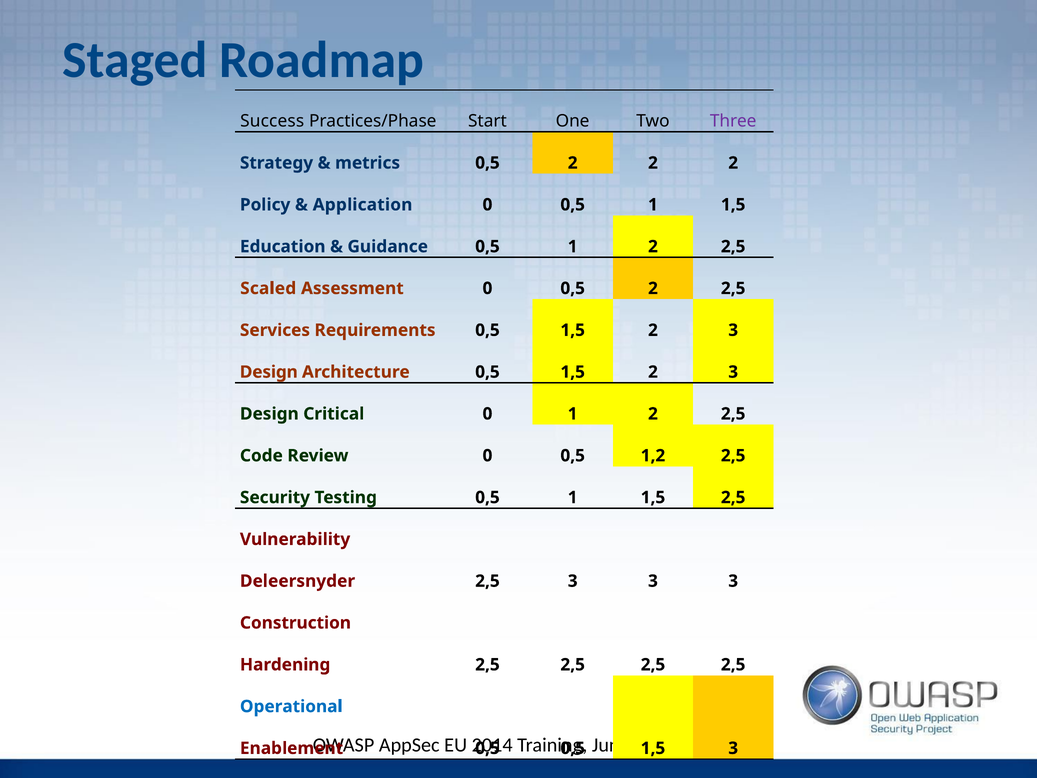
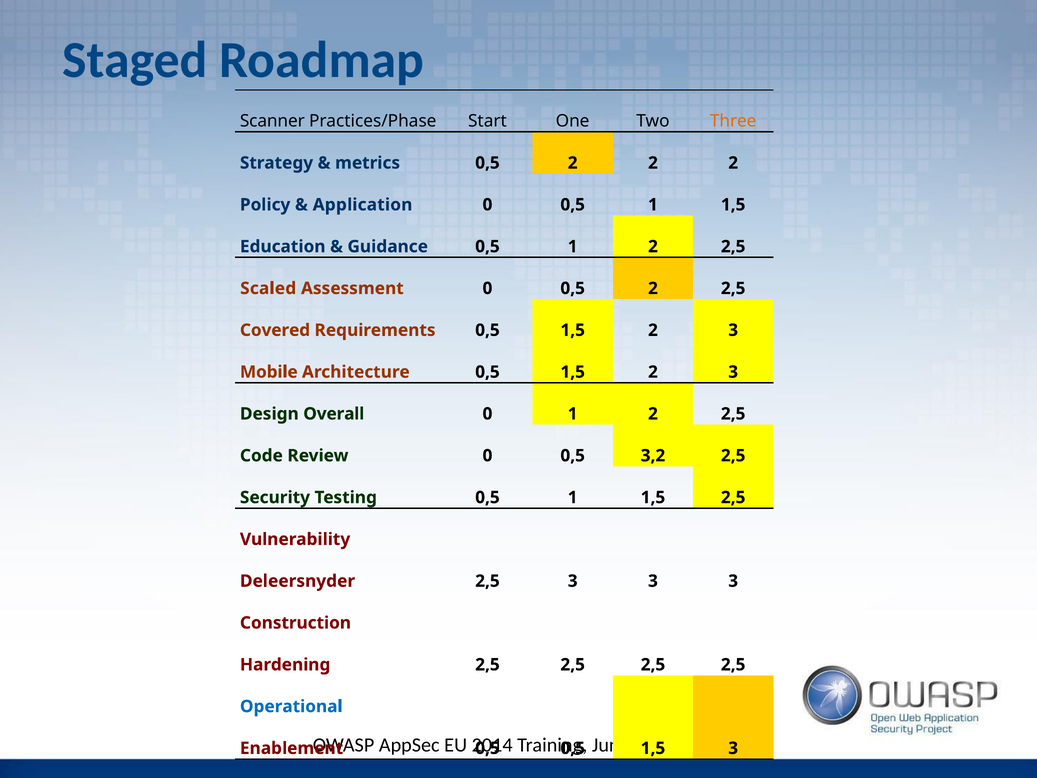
Success: Success -> Scanner (272, 121)
Three colour: purple -> orange (733, 121)
Services: Services -> Covered (275, 330)
Design: Design -> Mobile (269, 372)
Critical: Critical -> Overall (334, 414)
1,2: 1,2 -> 3,2 (653, 456)
